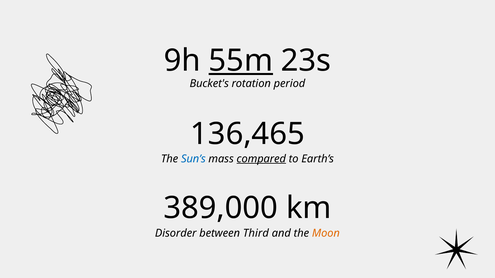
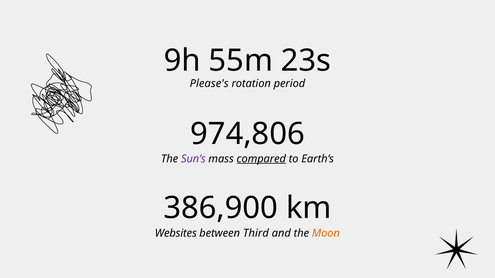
55m underline: present -> none (241, 61)
Bucket's: Bucket's -> Please's (209, 84)
136,465: 136,465 -> 974,806 (248, 134)
Sun’s colour: blue -> purple (193, 159)
389,000: 389,000 -> 386,900 (221, 208)
Disorder: Disorder -> Websites (176, 234)
